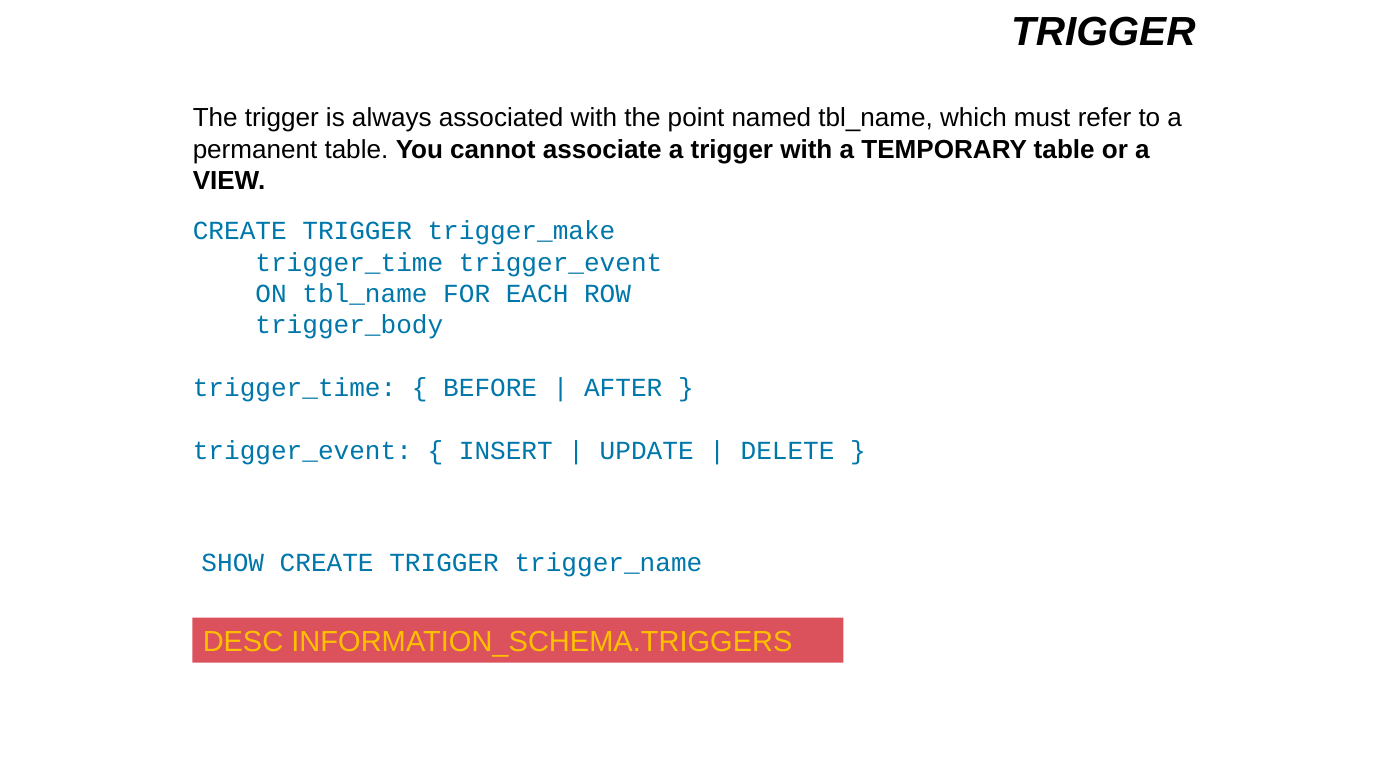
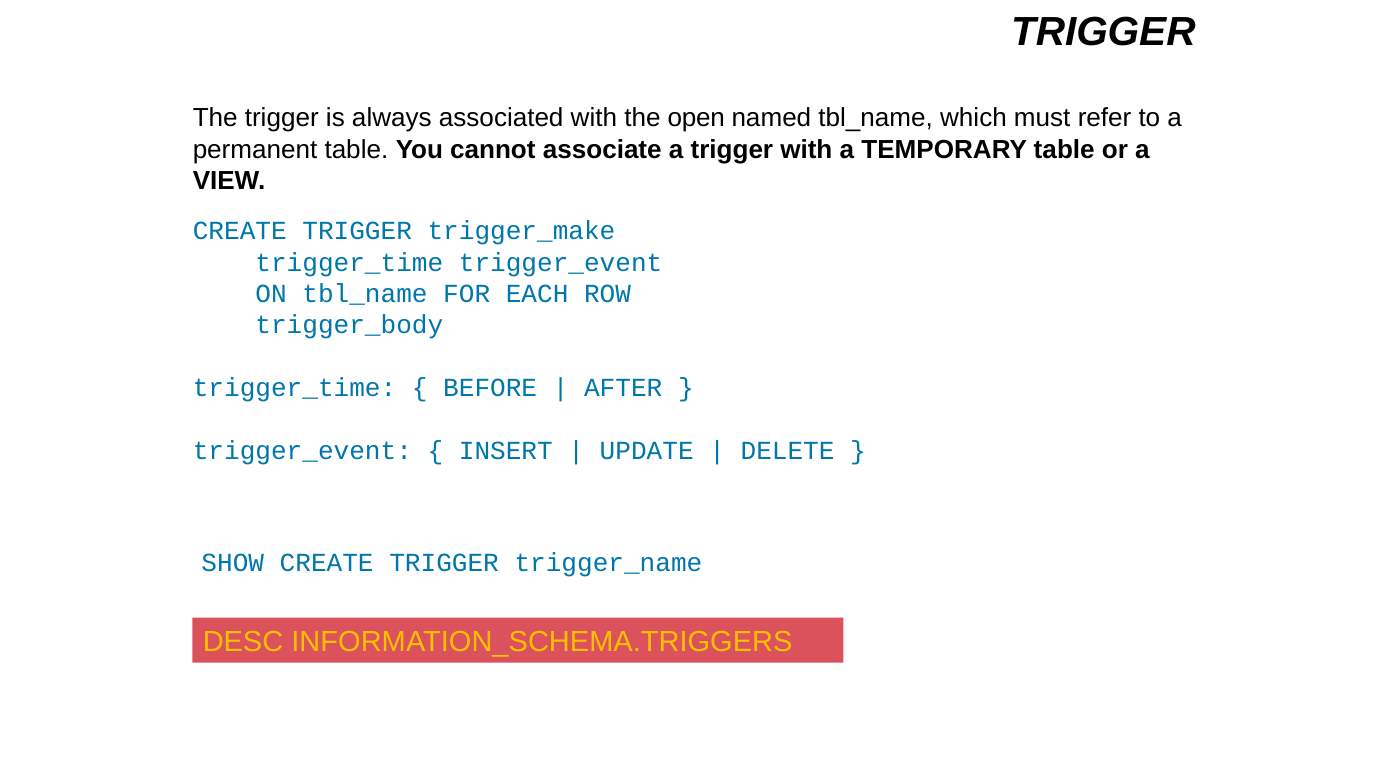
point: point -> open (696, 118)
